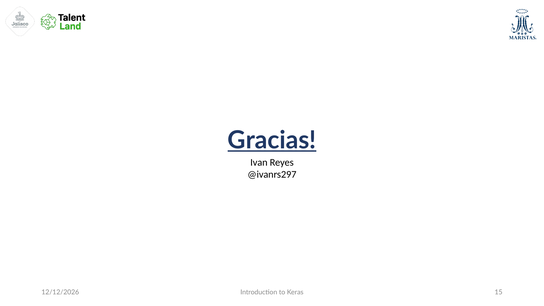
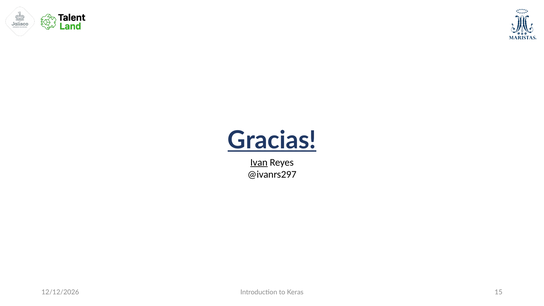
Ivan underline: none -> present (259, 162)
